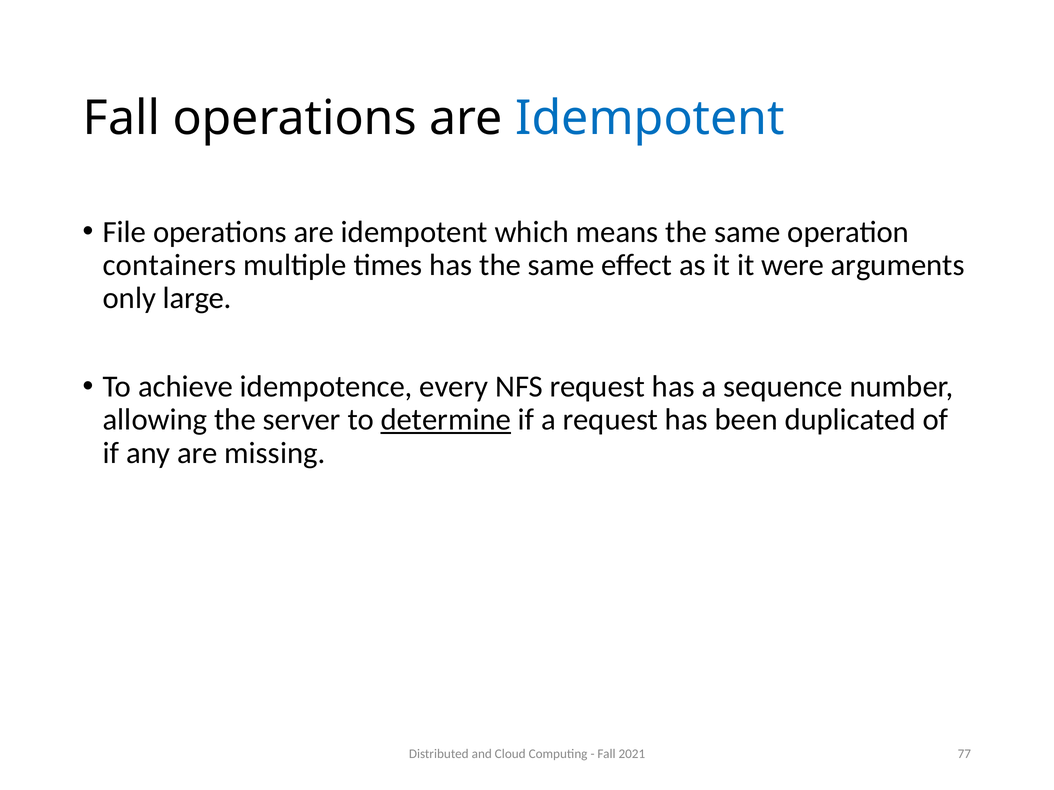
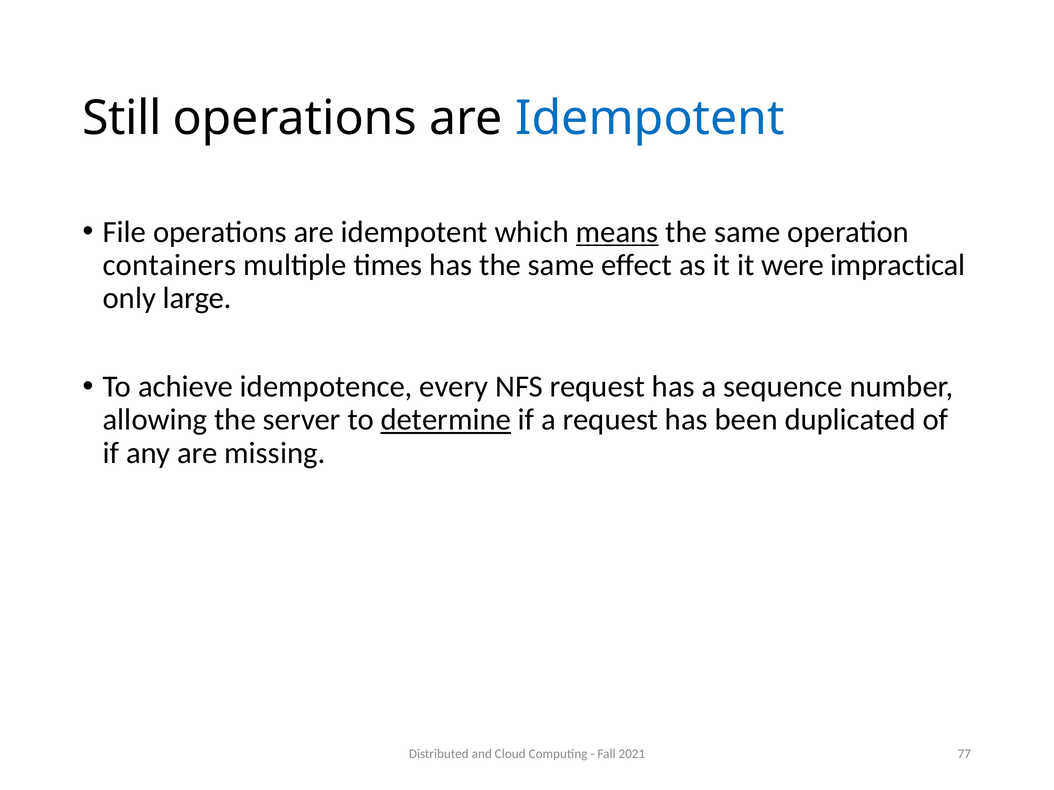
Fall: Fall -> Still (122, 118)
means underline: none -> present (617, 232)
arguments: arguments -> impractical (898, 265)
